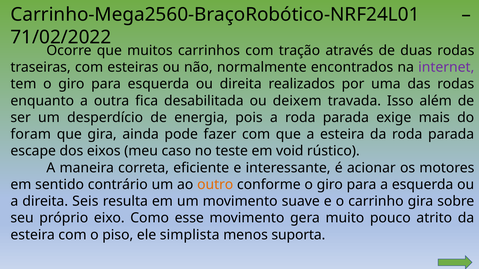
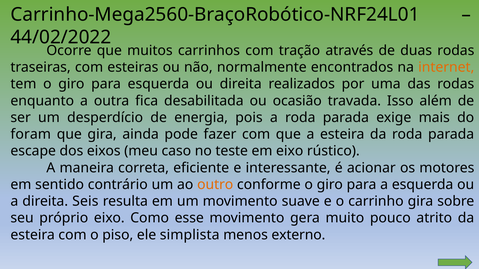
71/02/2022: 71/02/2022 -> 44/02/2022 (61, 37)
internet colour: purple -> orange (446, 67)
deixem: deixem -> ocasião (297, 101)
em void: void -> eixo (290, 151)
suporta: suporta -> externo (298, 235)
